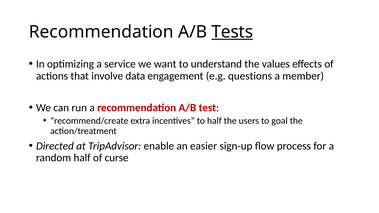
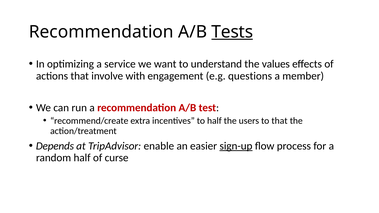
data: data -> with (135, 76)
to goal: goal -> that (280, 121)
Directed: Directed -> Depends (55, 146)
sign-up underline: none -> present (236, 146)
